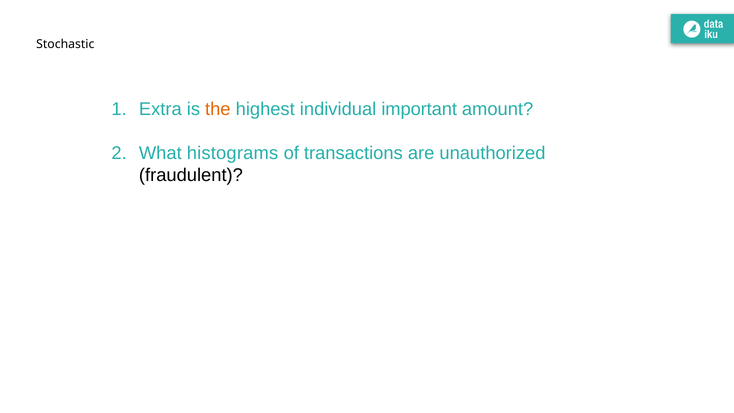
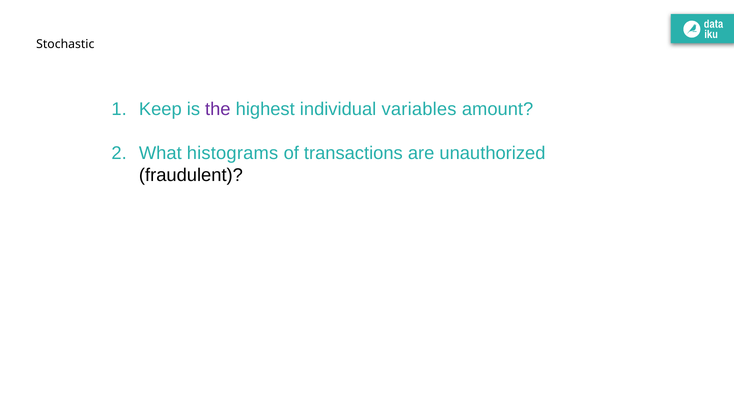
Extra: Extra -> Keep (160, 109)
the colour: orange -> purple (218, 109)
important: important -> variables (419, 109)
